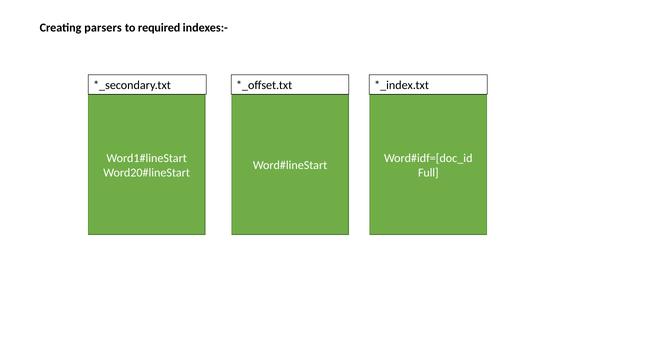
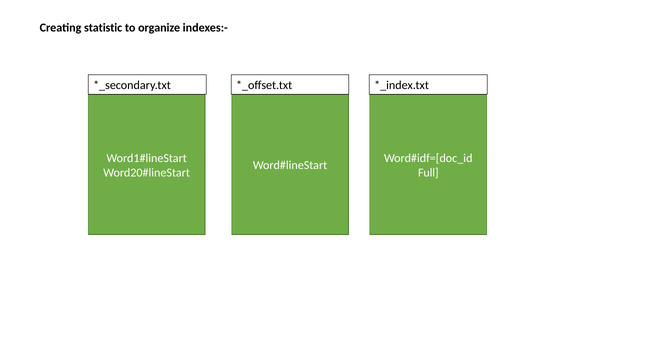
parsers: parsers -> statistic (103, 28)
required: required -> organize (159, 28)
